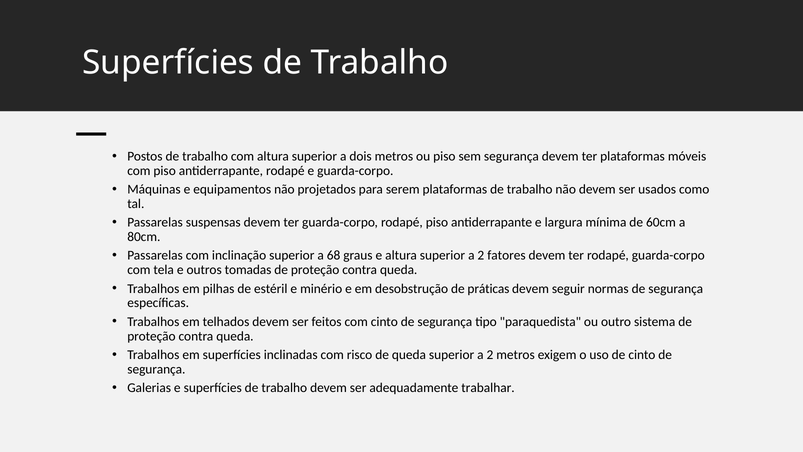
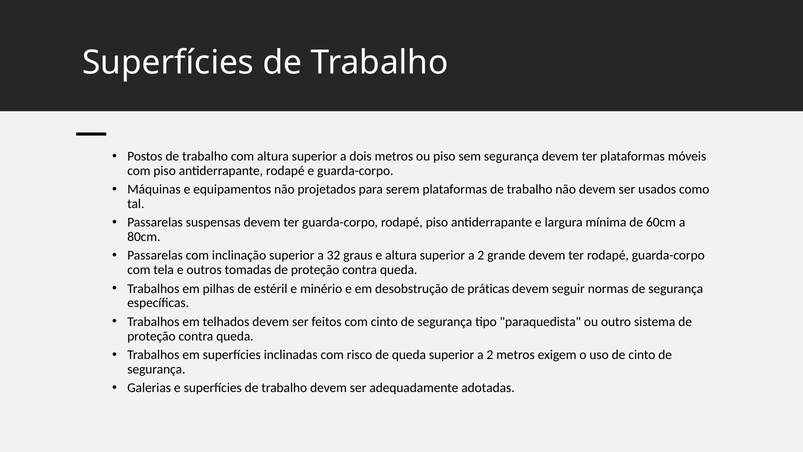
68: 68 -> 32 (334, 255)
fatores: fatores -> grande (506, 255)
trabalhar: trabalhar -> adotadas (488, 388)
